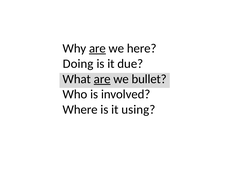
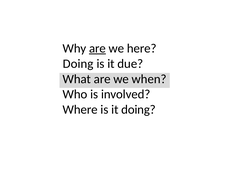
are underline: present -> none (102, 79)
bullet: bullet -> when (149, 79)
it using: using -> doing (139, 110)
